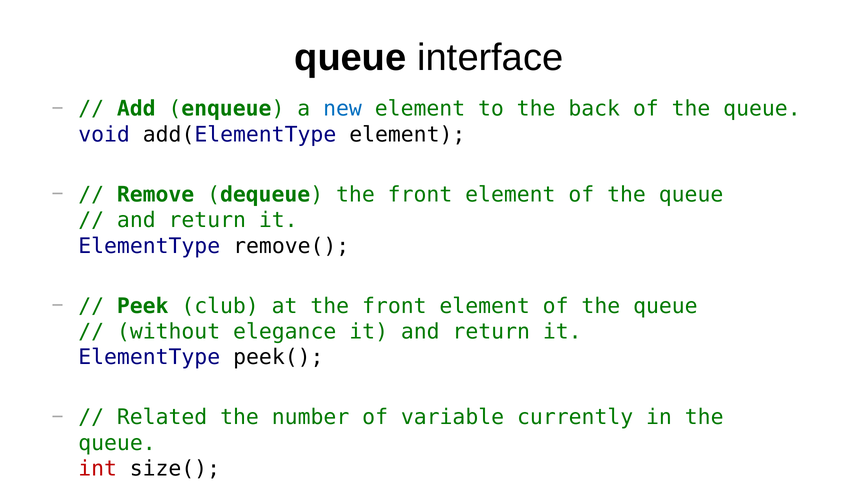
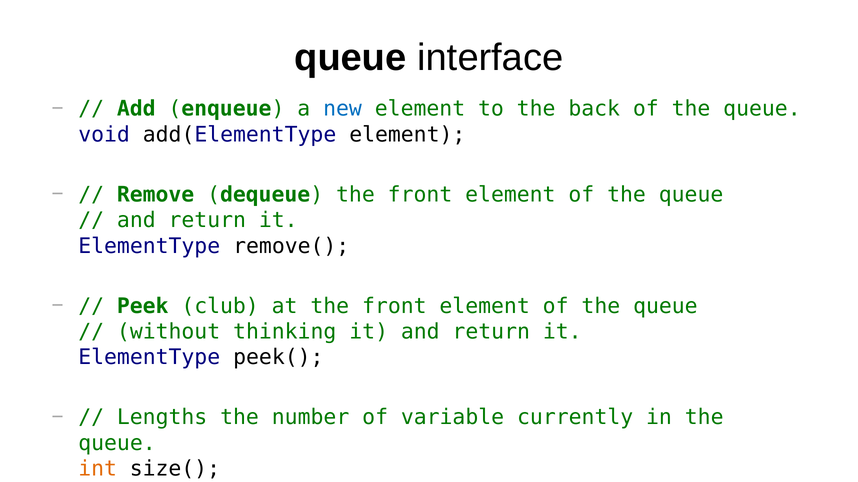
elegance: elegance -> thinking (285, 332)
Related: Related -> Lengths (162, 418)
int colour: red -> orange (98, 469)
